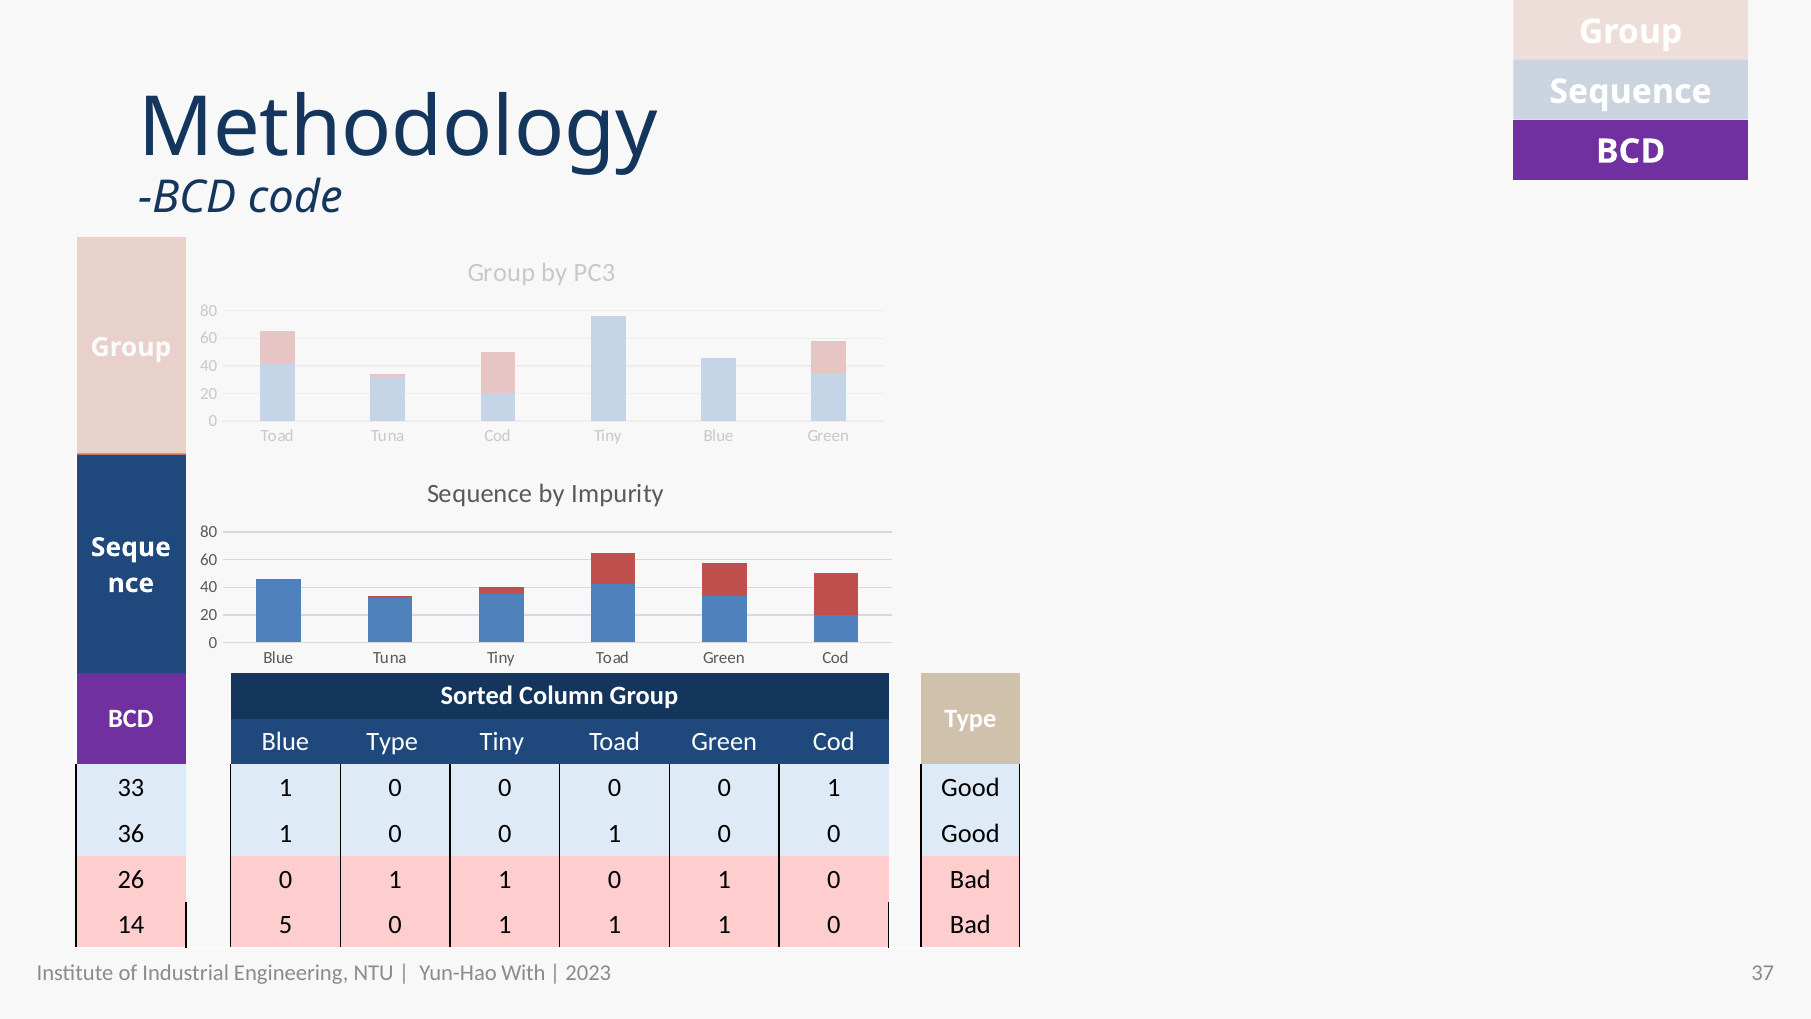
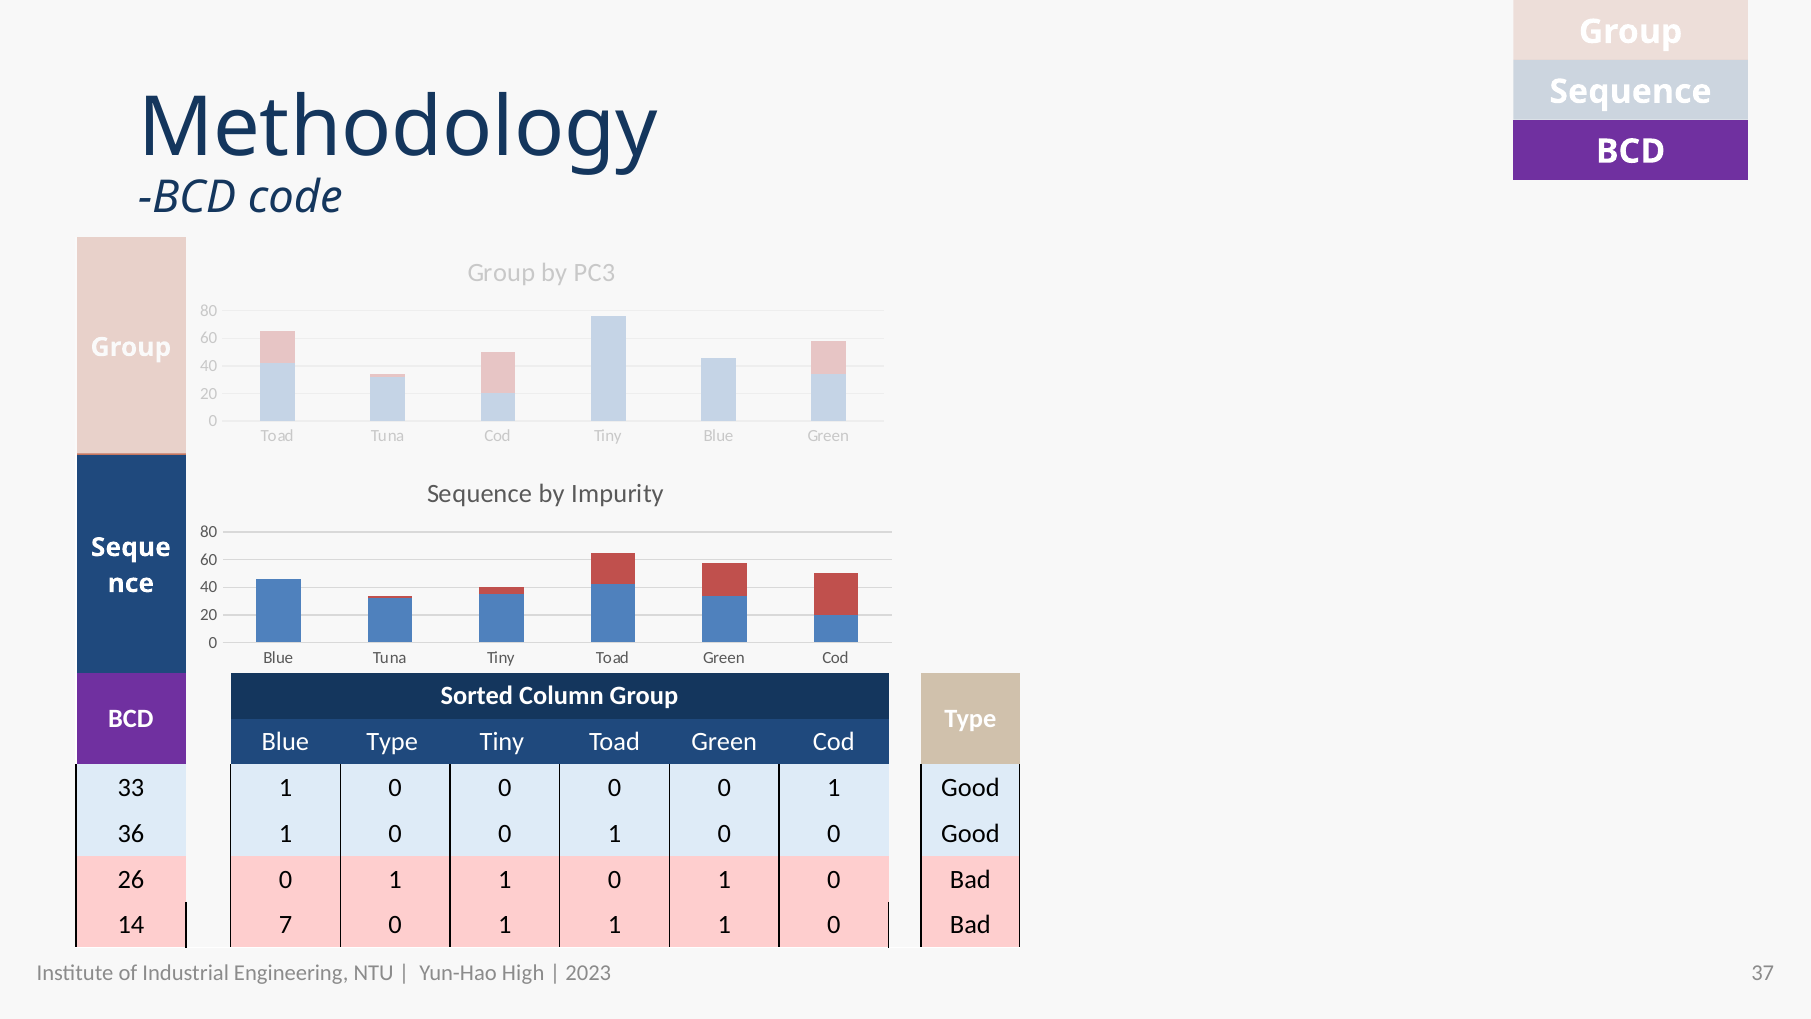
14 5: 5 -> 7 (285, 925)
With: With -> High (523, 973)
